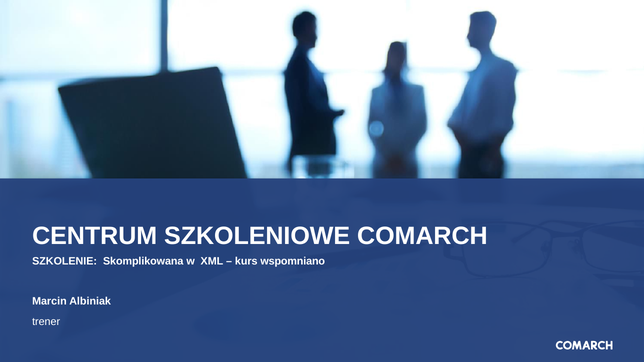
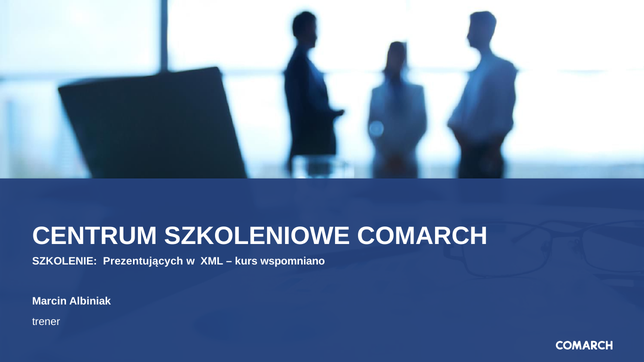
Skomplikowana: Skomplikowana -> Prezentujących (143, 261)
